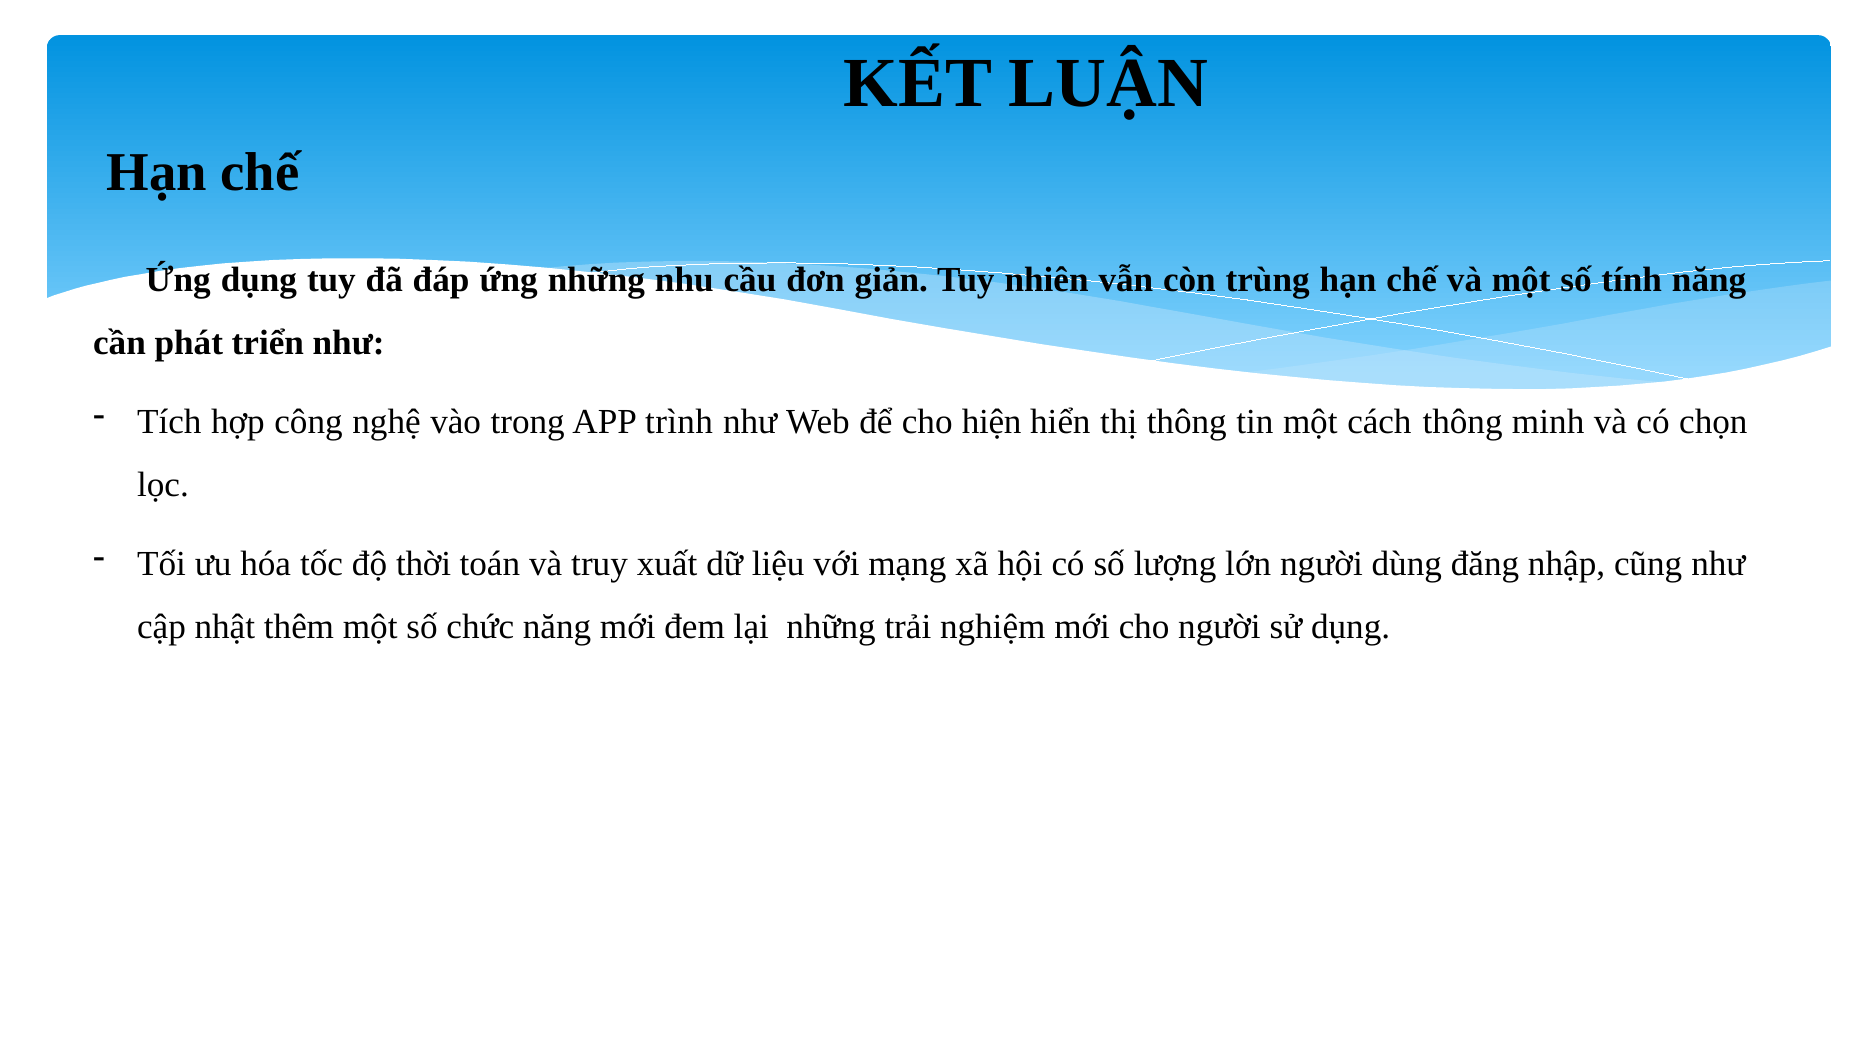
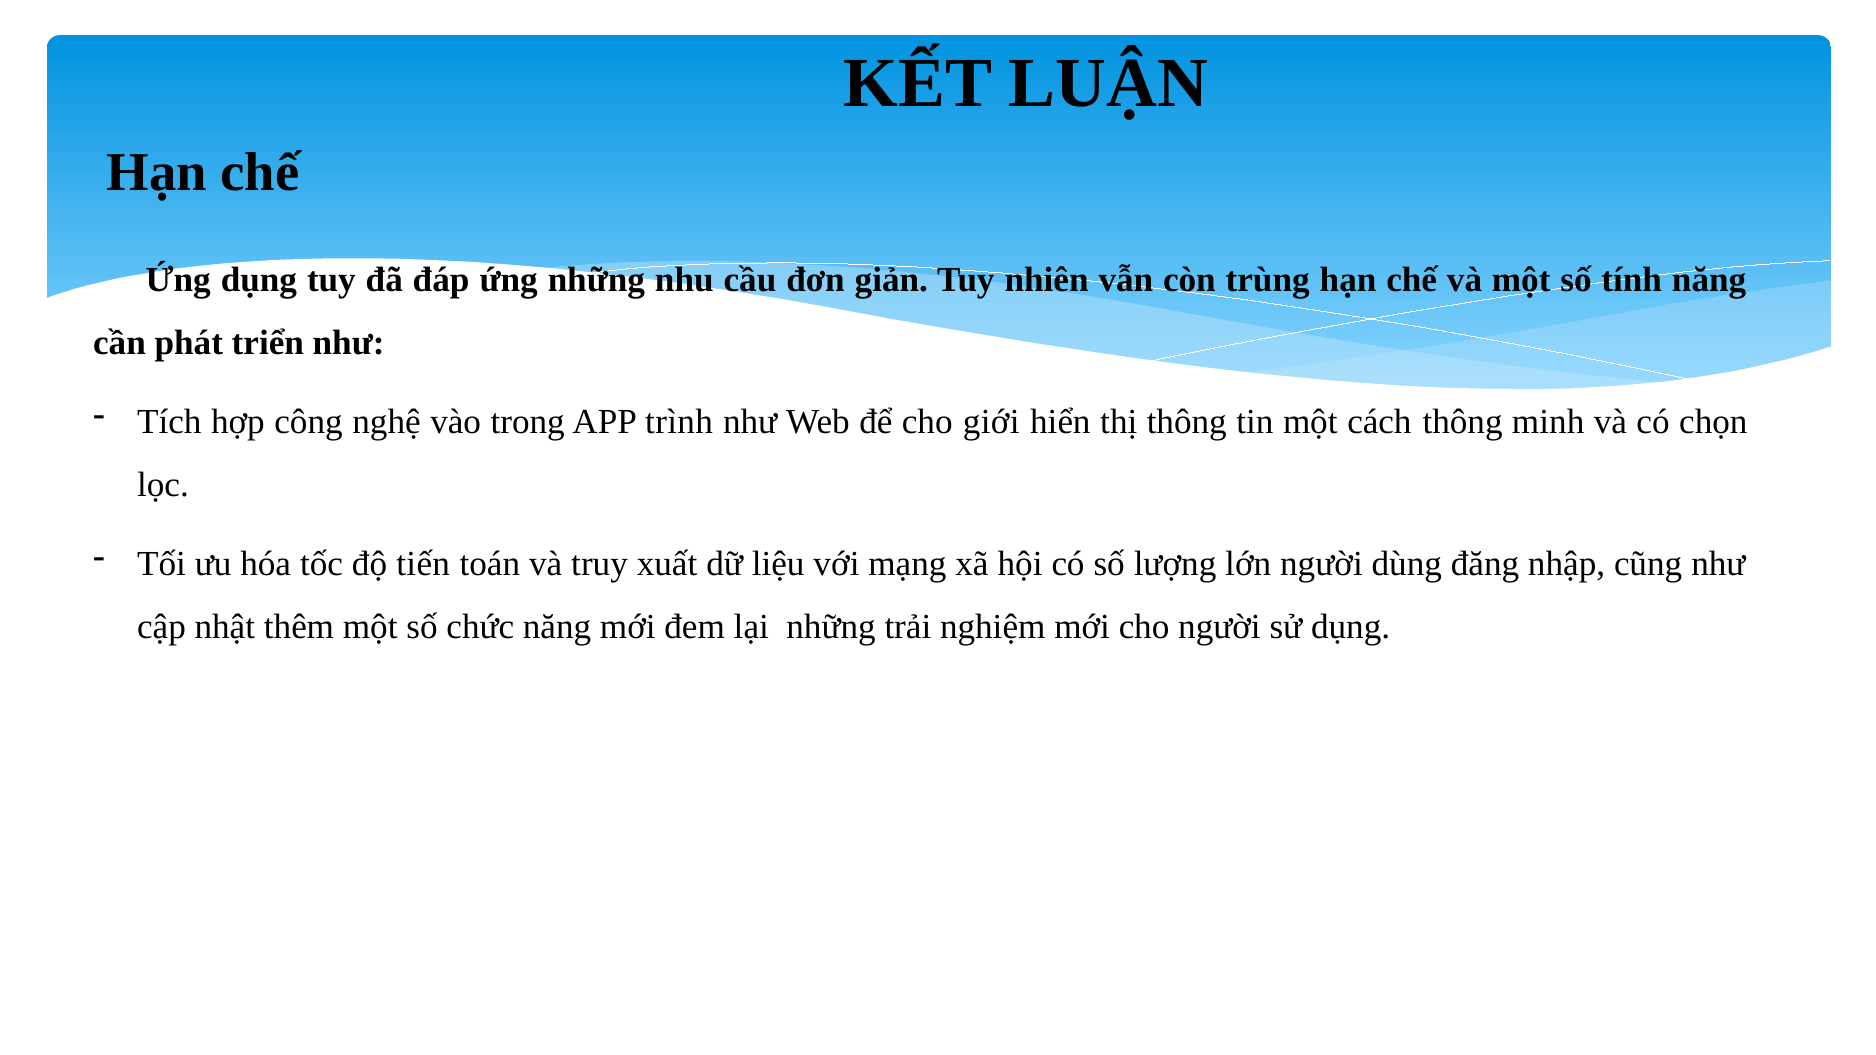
hiện: hiện -> giới (991, 422)
thời: thời -> tiến (423, 564)
